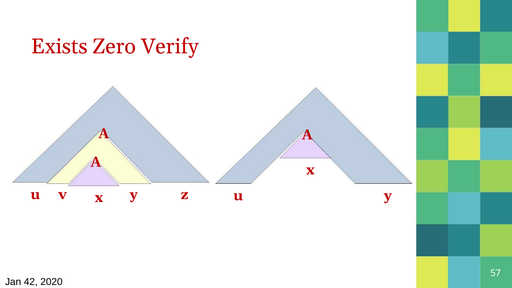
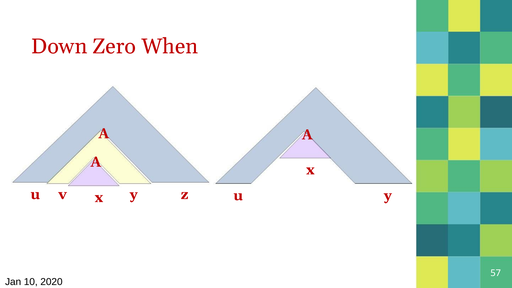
Exists: Exists -> Down (59, 46)
Verify: Verify -> When (170, 46)
42: 42 -> 10 (31, 282)
